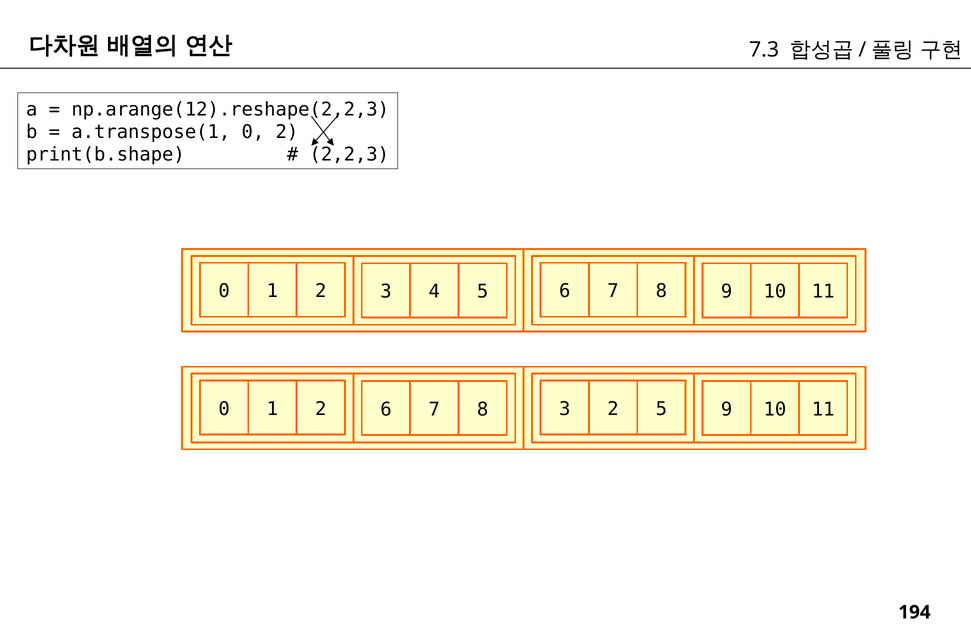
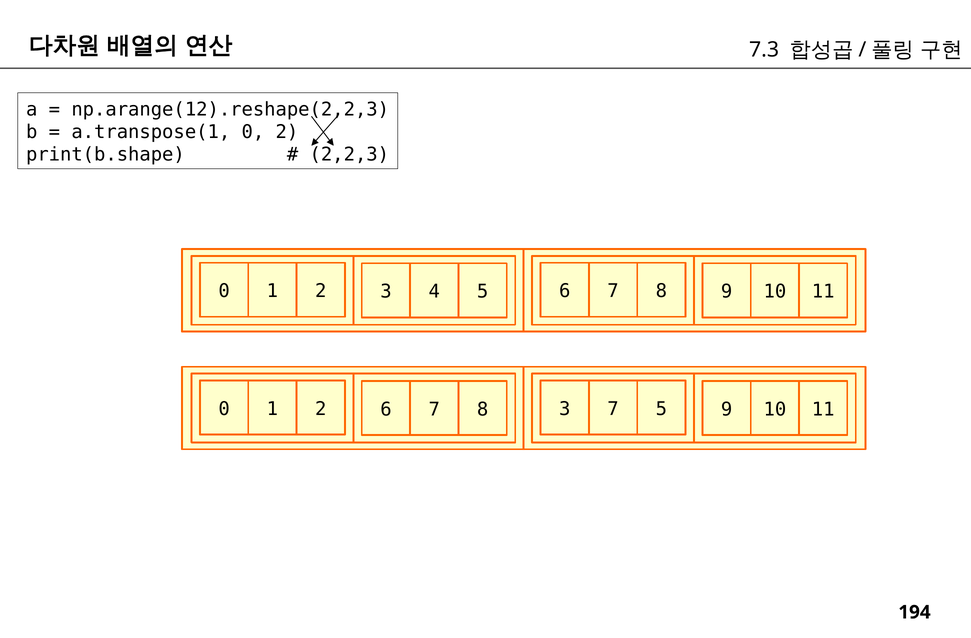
3 2: 2 -> 7 (613, 409)
